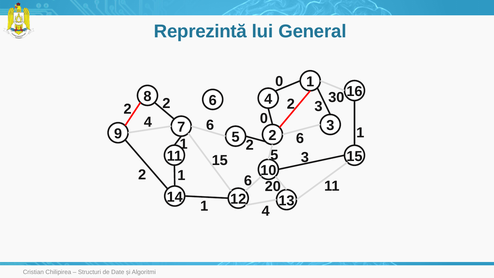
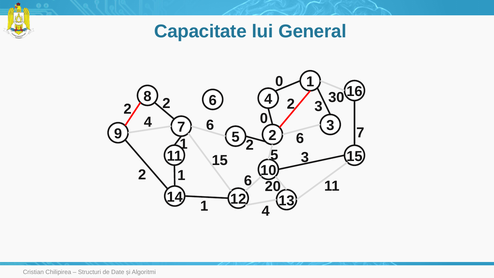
Reprezintă: Reprezintă -> Capacitate (200, 31)
1: 1 -> 7 (360, 133)
